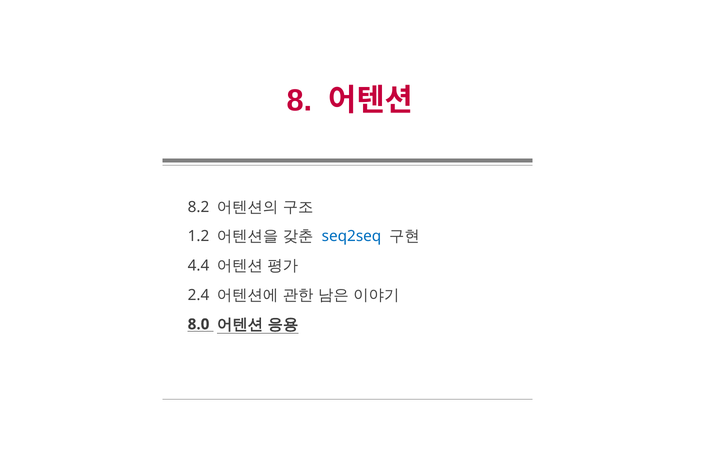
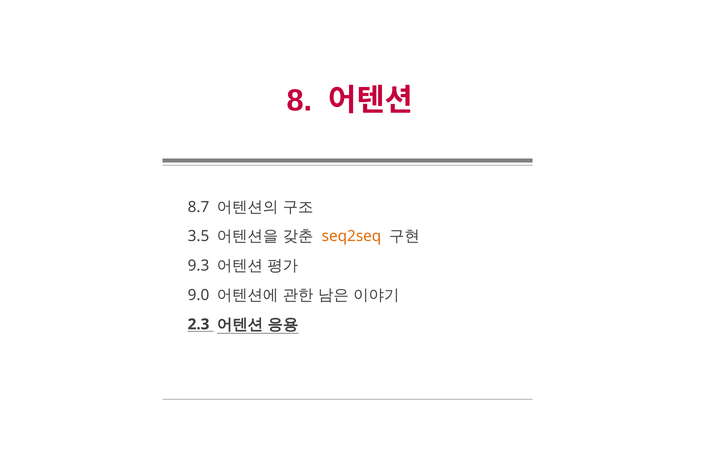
8.2: 8.2 -> 8.7 (198, 207)
1.2: 1.2 -> 3.5 (198, 237)
seq2seq colour: blue -> orange (352, 237)
4.4: 4.4 -> 9.3 (198, 266)
2.4: 2.4 -> 9.0 (198, 295)
8.0: 8.0 -> 2.3 (199, 325)
